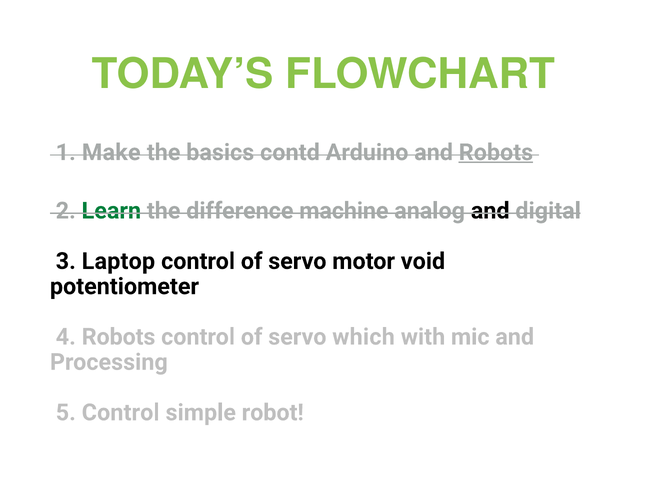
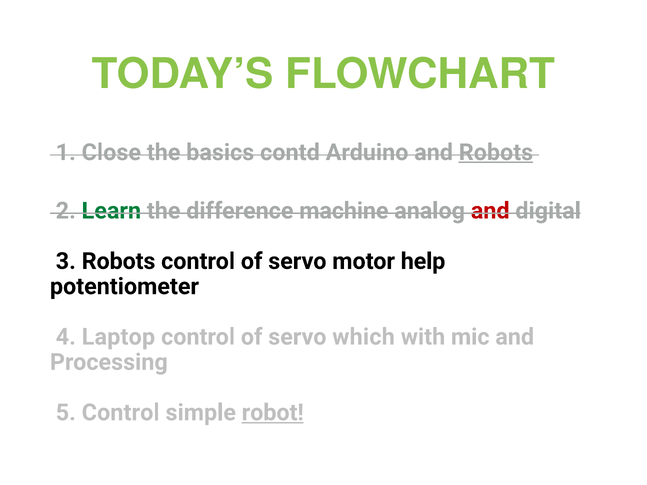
Make: Make -> Close (111, 152)
and colour: black -> red (490, 211)
3 Laptop: Laptop -> Robots (119, 261)
void: void -> help (423, 261)
4 Robots: Robots -> Laptop (118, 337)
robot underline: none -> present (273, 413)
